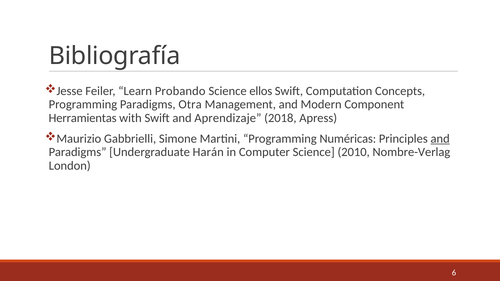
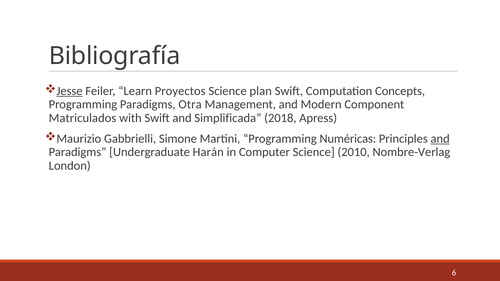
Jesse underline: none -> present (70, 91)
Probando: Probando -> Proyectos (180, 91)
ellos: ellos -> plan (261, 91)
Herramientas: Herramientas -> Matriculados (83, 118)
Aprendizaje: Aprendizaje -> Simplificada (228, 118)
